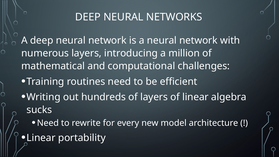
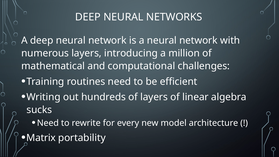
Linear: Linear -> Matrix (41, 138)
